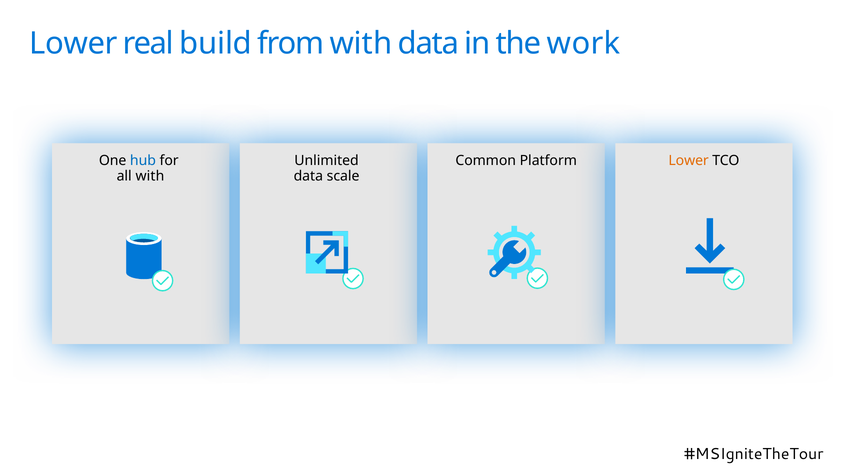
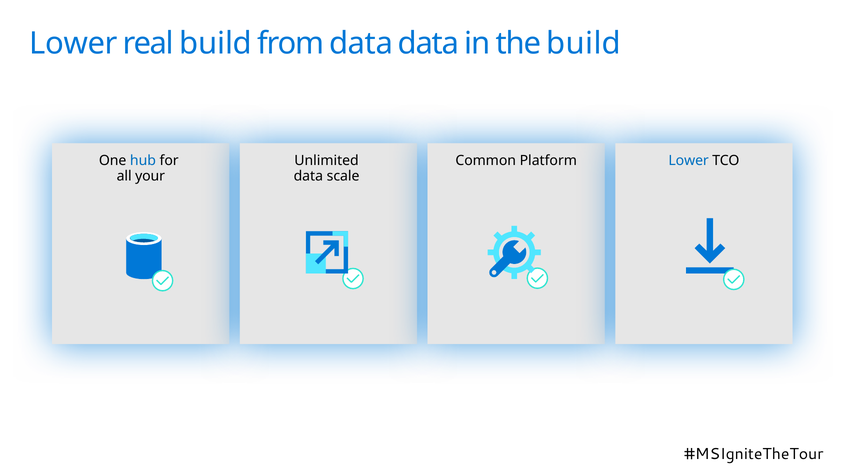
from with: with -> data (361, 43)
the work: work -> build (584, 43)
Lower colour: orange -> blue (689, 161)
all with: with -> your (150, 176)
